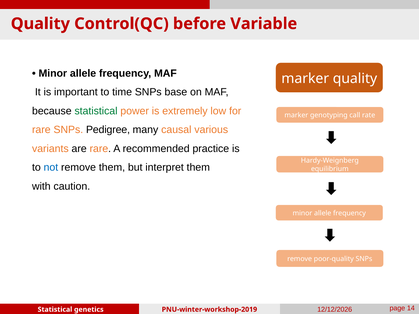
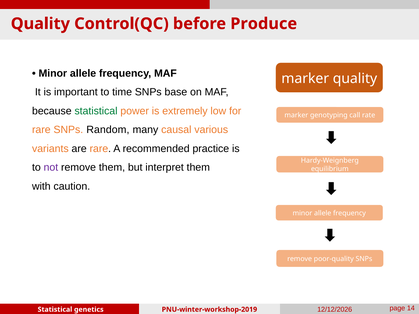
Variable: Variable -> Produce (264, 24)
Pedigree: Pedigree -> Random (108, 130)
not colour: blue -> purple (51, 168)
